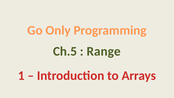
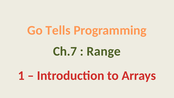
Only: Only -> Tells (58, 30)
Ch.5: Ch.5 -> Ch.7 (65, 51)
